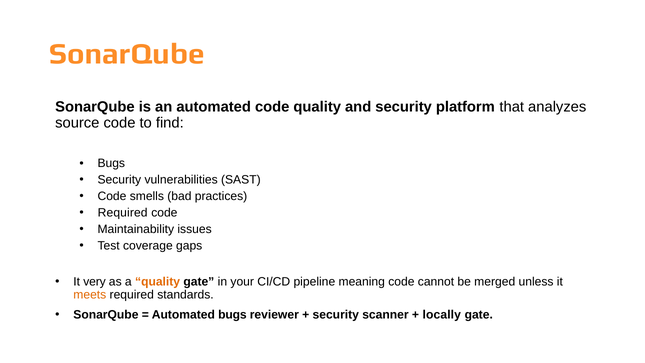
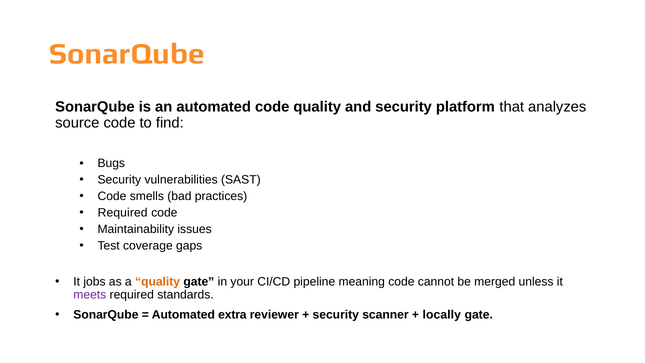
very: very -> jobs (94, 282)
meets colour: orange -> purple (90, 295)
Automated bugs: bugs -> extra (232, 315)
